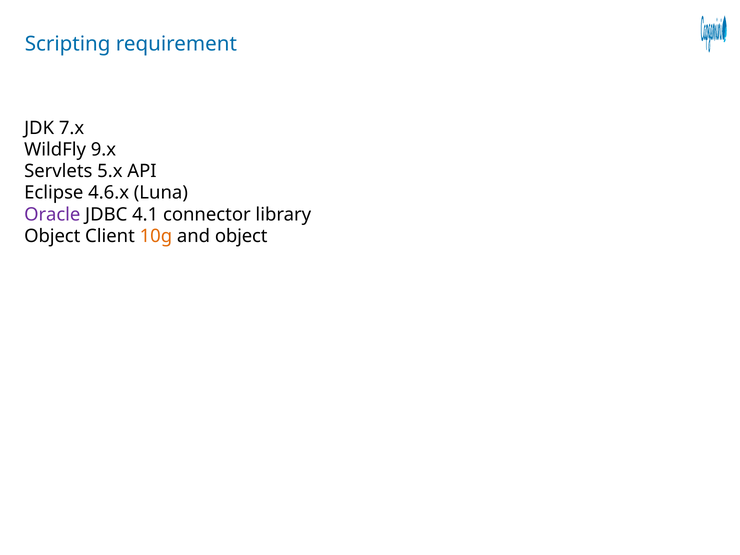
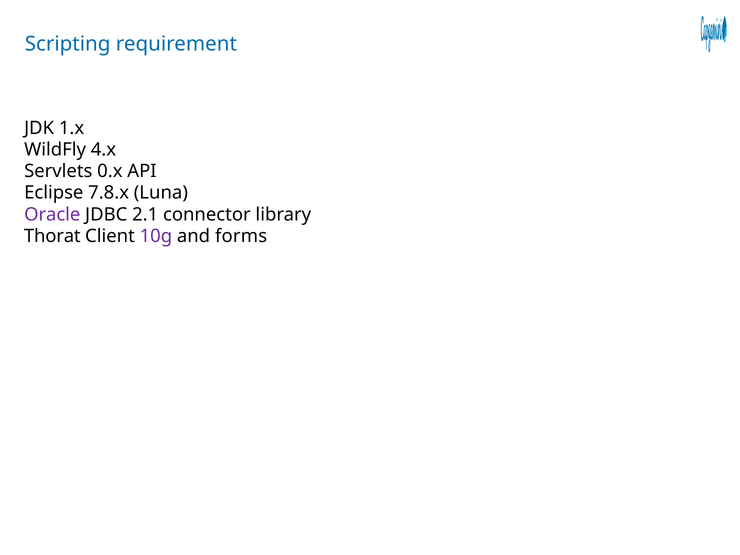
7.x: 7.x -> 1.x (72, 128)
9.x: 9.x -> 4.x (103, 150)
5.x: 5.x -> 0.x (110, 171)
4.6.x: 4.6.x -> 7.8.x (109, 193)
4.1: 4.1 -> 2.1 (145, 214)
Object: Object -> Thorat (52, 236)
10g colour: orange -> purple (156, 236)
and object: object -> forms (241, 236)
